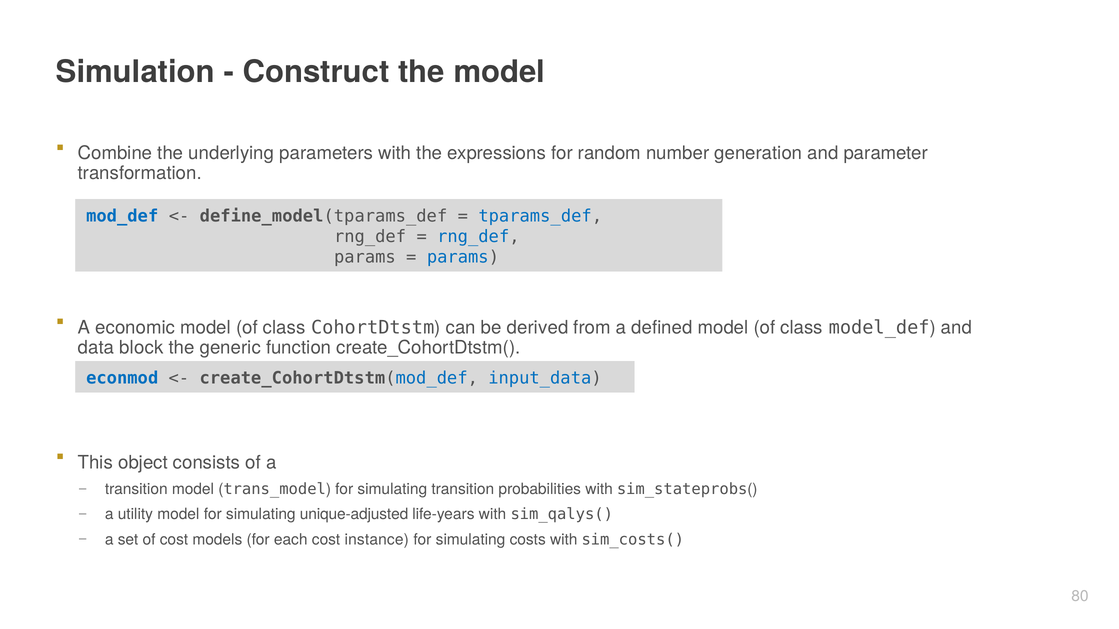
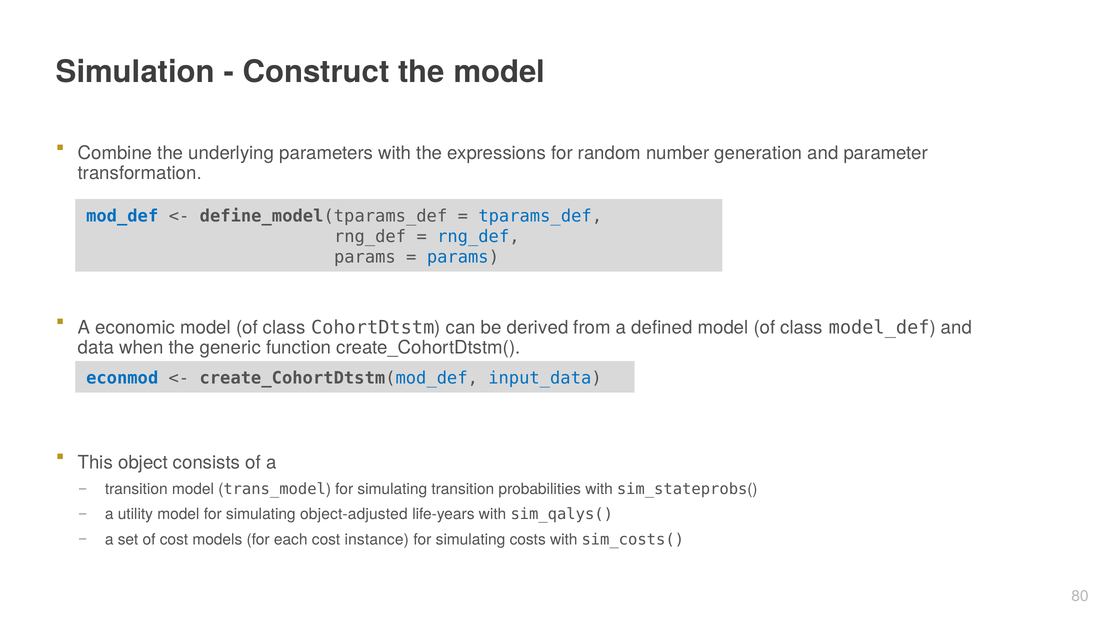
block: block -> when (141, 348)
unique-adjusted: unique-adjusted -> object-adjusted (354, 515)
